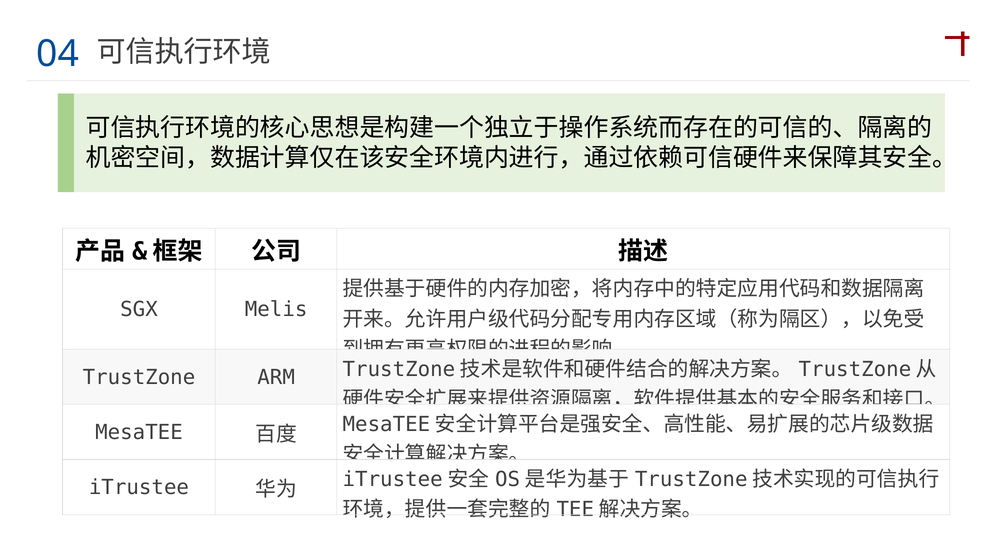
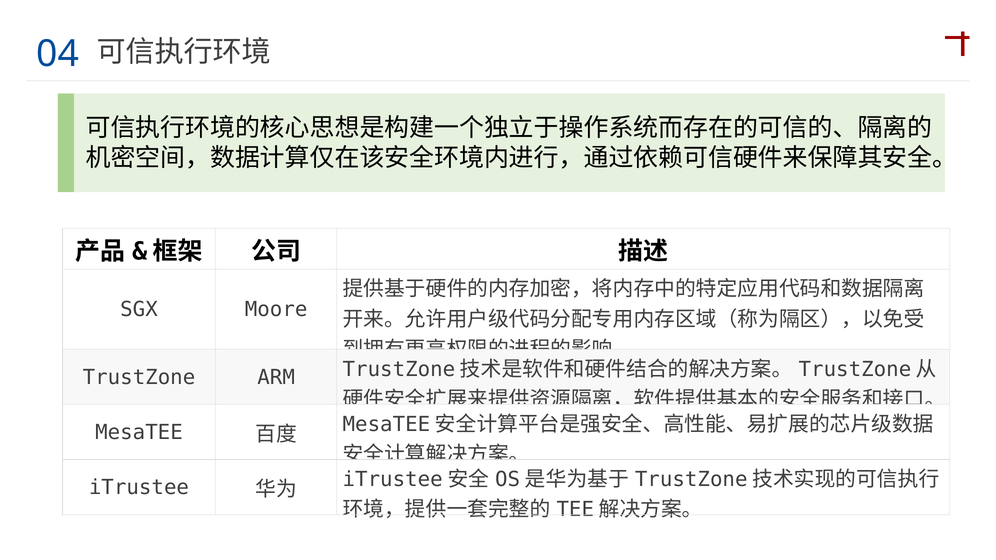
Melis: Melis -> Moore (276, 310)
